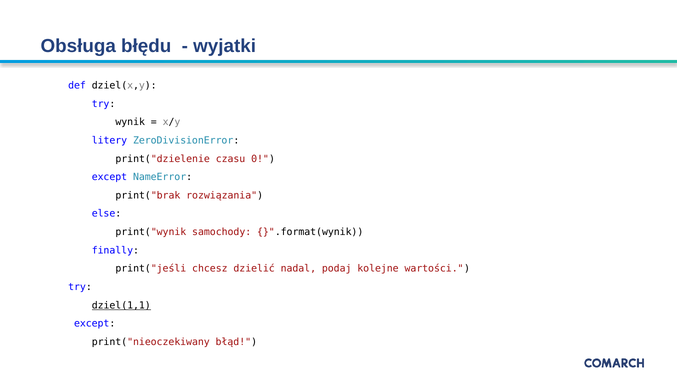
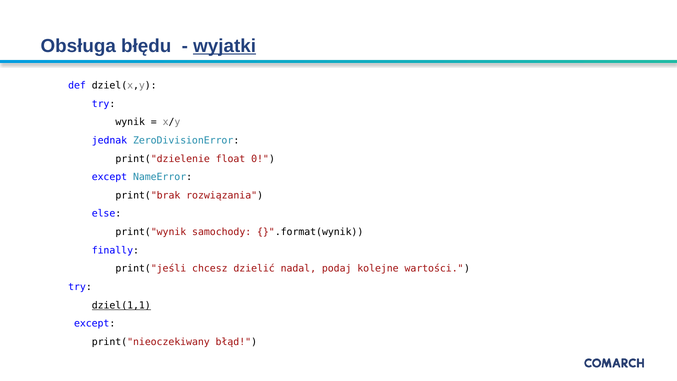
wyjatki underline: none -> present (225, 46)
litery: litery -> jednak (109, 140)
czasu: czasu -> float (231, 159)
